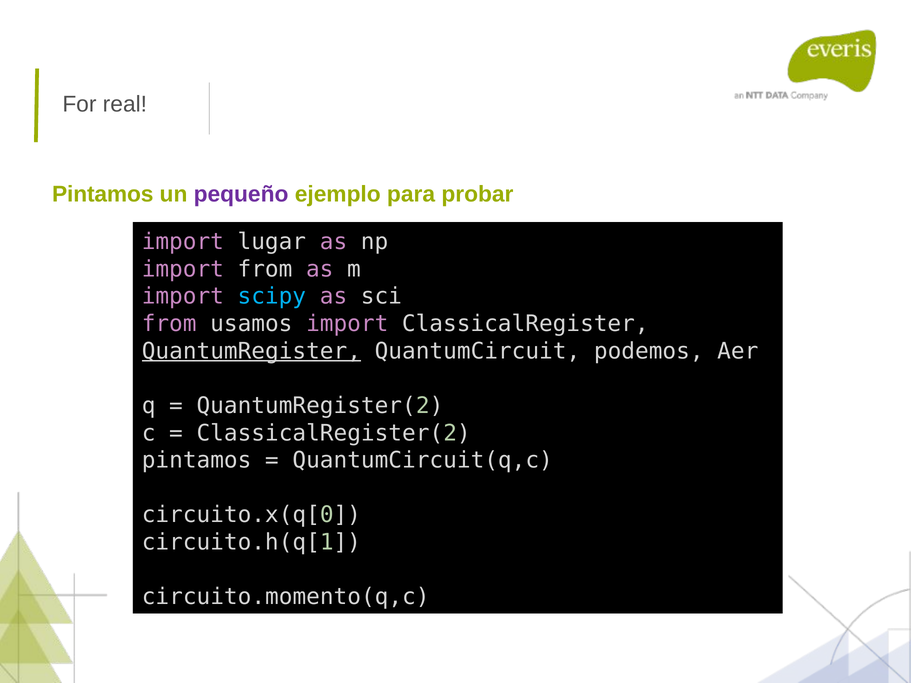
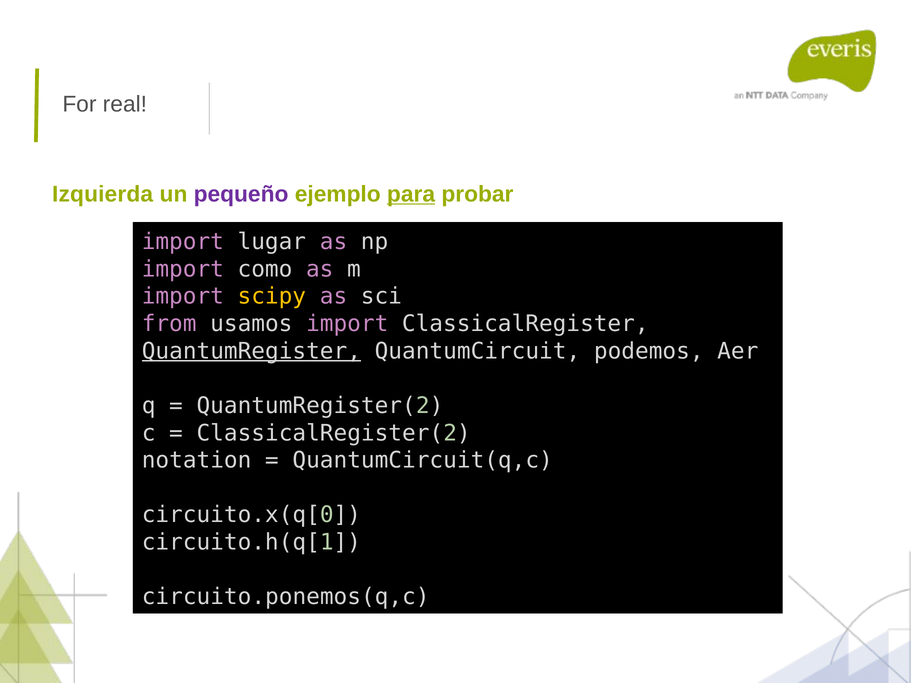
Pintamos: Pintamos -> Izquierda (103, 194)
para underline: none -> present (411, 194)
import from: from -> como (265, 269)
scipy colour: light blue -> yellow (272, 297)
pintamos: pintamos -> notation (197, 461)
circuito.momento(q,c: circuito.momento(q,c -> circuito.ponemos(q,c (286, 597)
